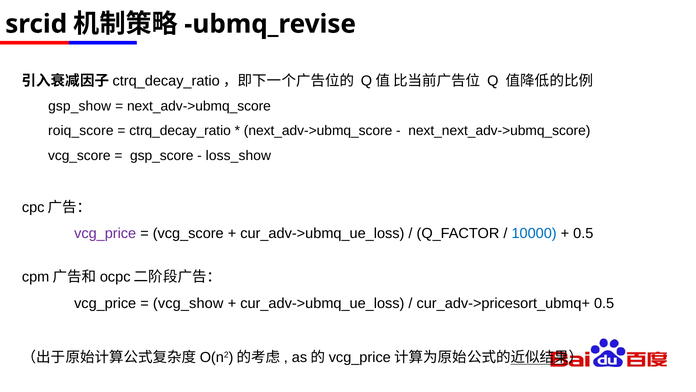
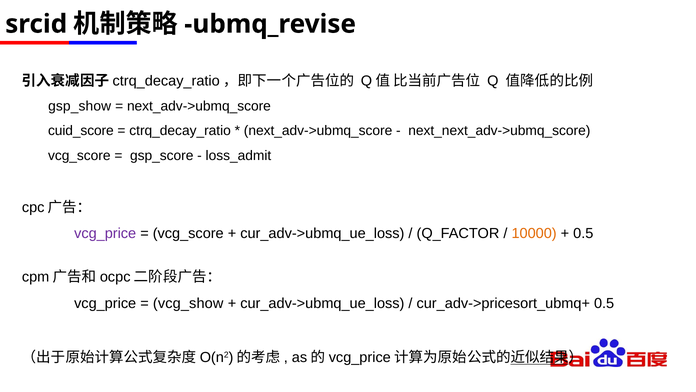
roiq_score: roiq_score -> cuid_score (81, 131)
loss_show: loss_show -> loss_admit (238, 155)
10000 colour: blue -> orange (534, 233)
